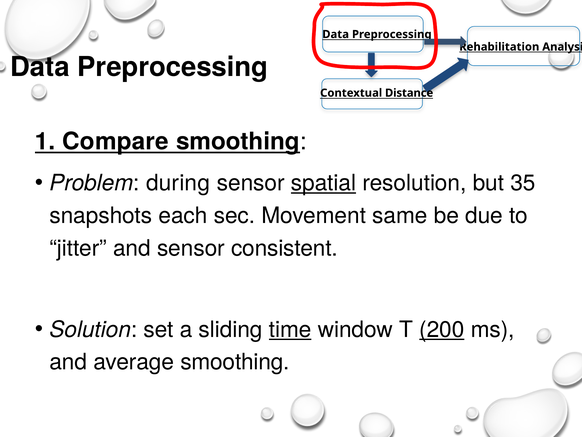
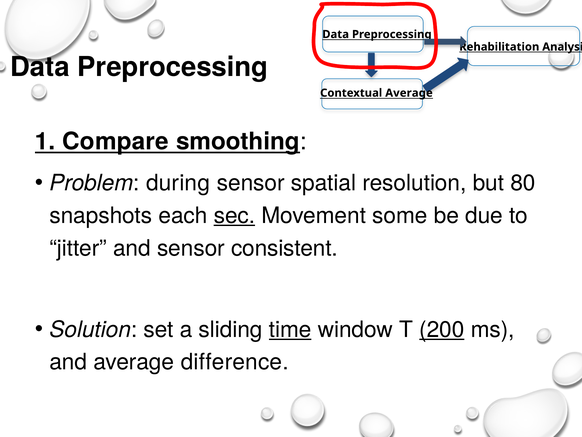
Contextual Distance: Distance -> Average (409, 93)
spatial underline: present -> none (324, 183)
35: 35 -> 80 (523, 183)
sec underline: none -> present (234, 215)
same: same -> some (400, 215)
average smoothing: smoothing -> difference (235, 362)
